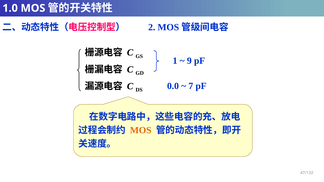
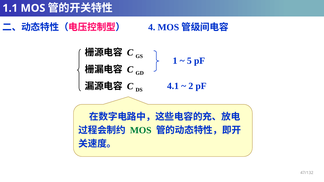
1.0: 1.0 -> 1.1 (10, 8)
2: 2 -> 4 (152, 27)
9: 9 -> 5 (189, 61)
0.0: 0.0 -> 4.1 (173, 86)
7: 7 -> 2 (191, 86)
MOS colour: orange -> green (141, 130)
